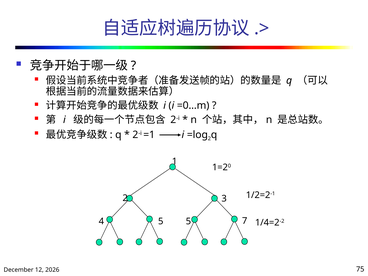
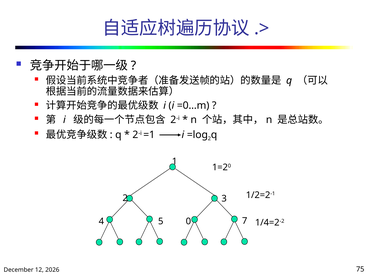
5 5: 5 -> 0 (188, 221)
